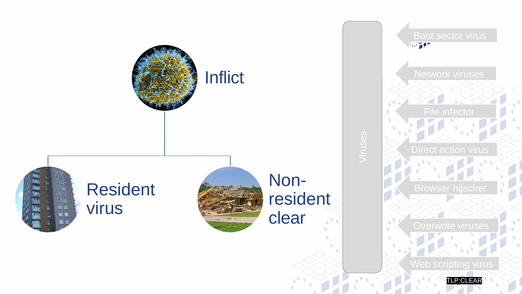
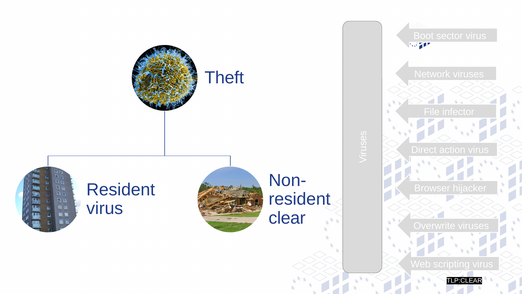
Inflict: Inflict -> Theft (224, 78)
